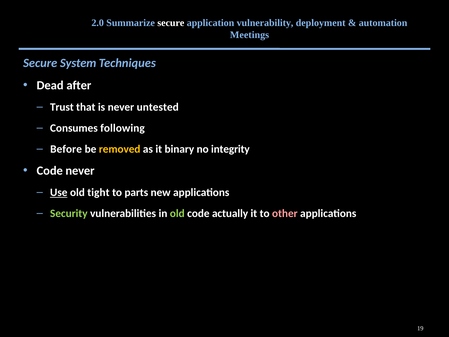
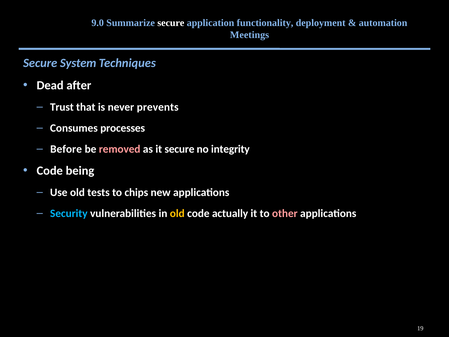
2.0: 2.0 -> 9.0 (98, 23)
vulnerability: vulnerability -> functionality (265, 23)
untested: untested -> prevents (158, 107)
following: following -> processes (123, 128)
removed colour: yellow -> pink (120, 149)
it binary: binary -> secure (179, 149)
Code never: never -> being (80, 171)
Use underline: present -> none (59, 192)
tight: tight -> tests (99, 192)
parts: parts -> chips (136, 192)
Security colour: light green -> light blue (69, 213)
old colour: light green -> yellow (177, 213)
